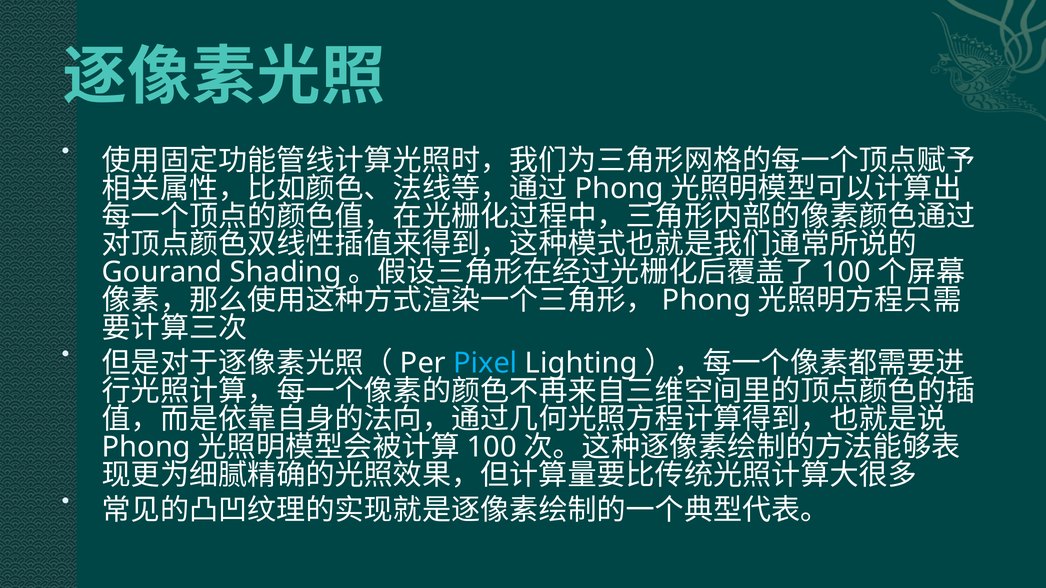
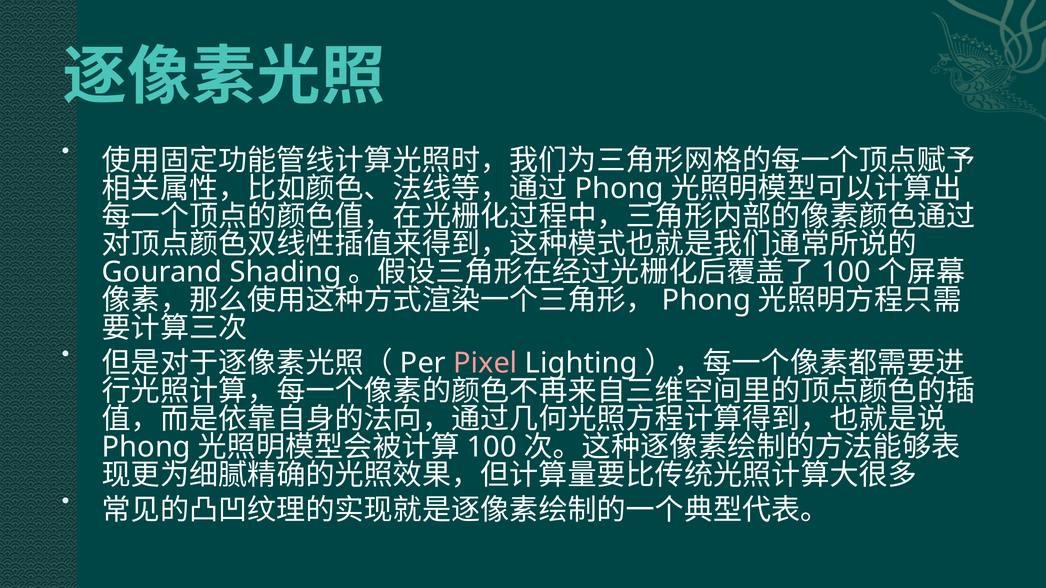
Pixel colour: light blue -> pink (485, 364)
